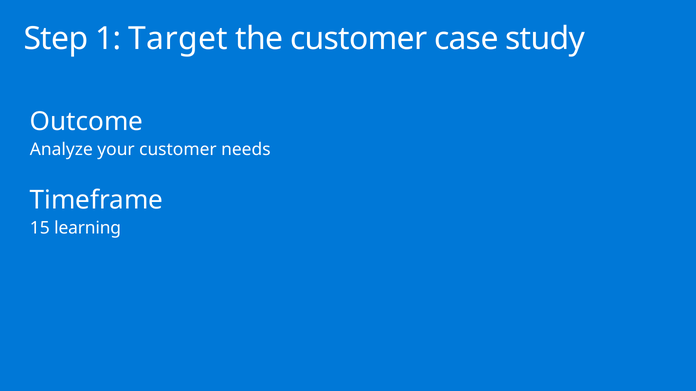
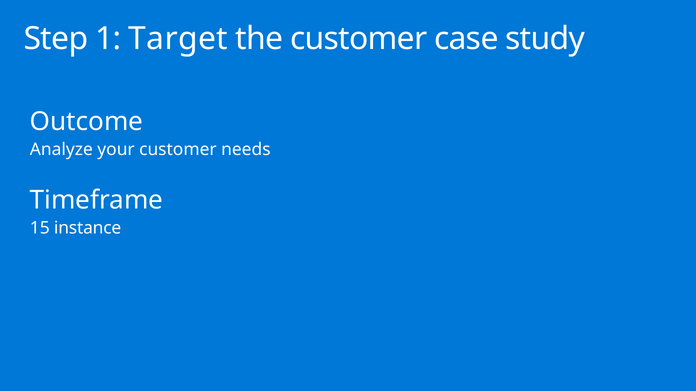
learning: learning -> instance (88, 228)
